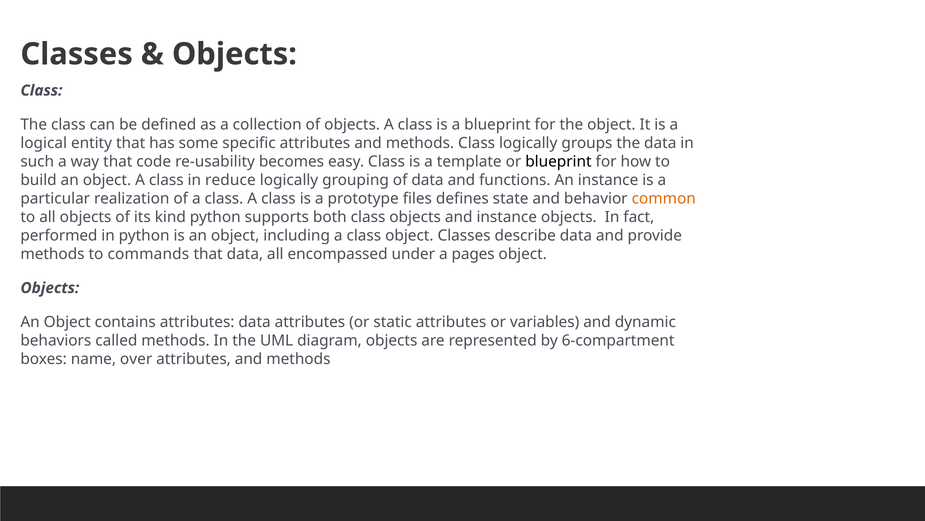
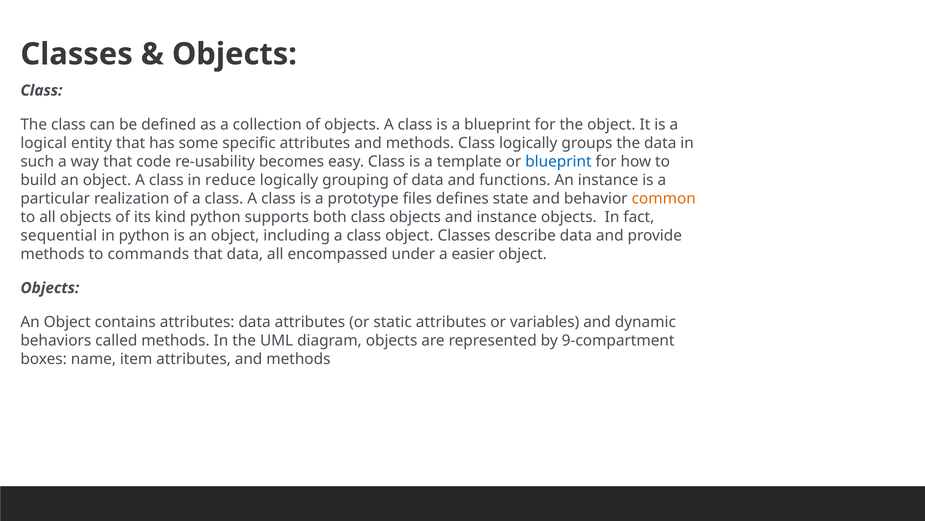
blueprint colour: black -> blue (558, 161)
performed: performed -> sequential (59, 235)
pages: pages -> easier (473, 254)
6-compartment: 6-compartment -> 9-compartment (618, 340)
over: over -> item (136, 359)
